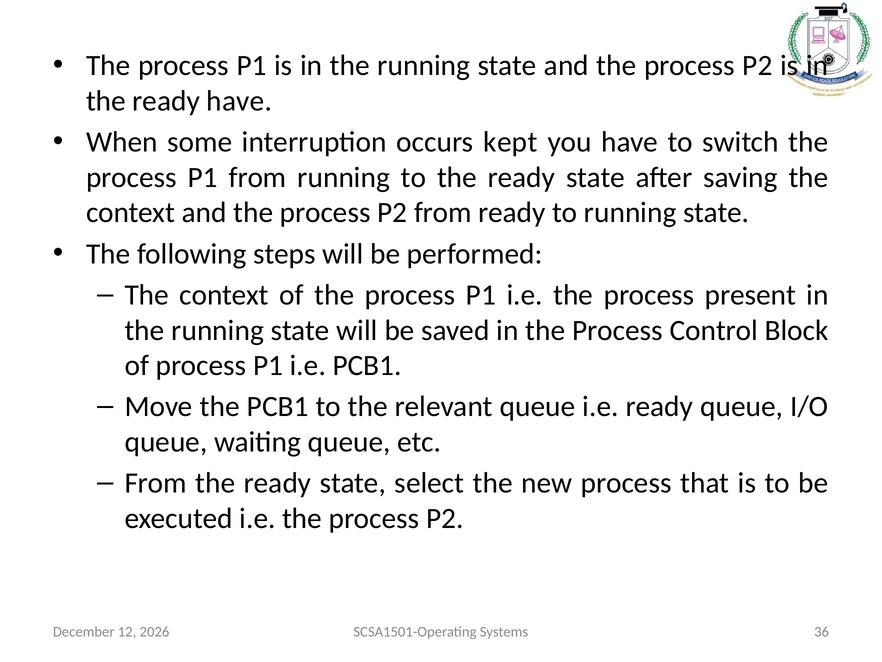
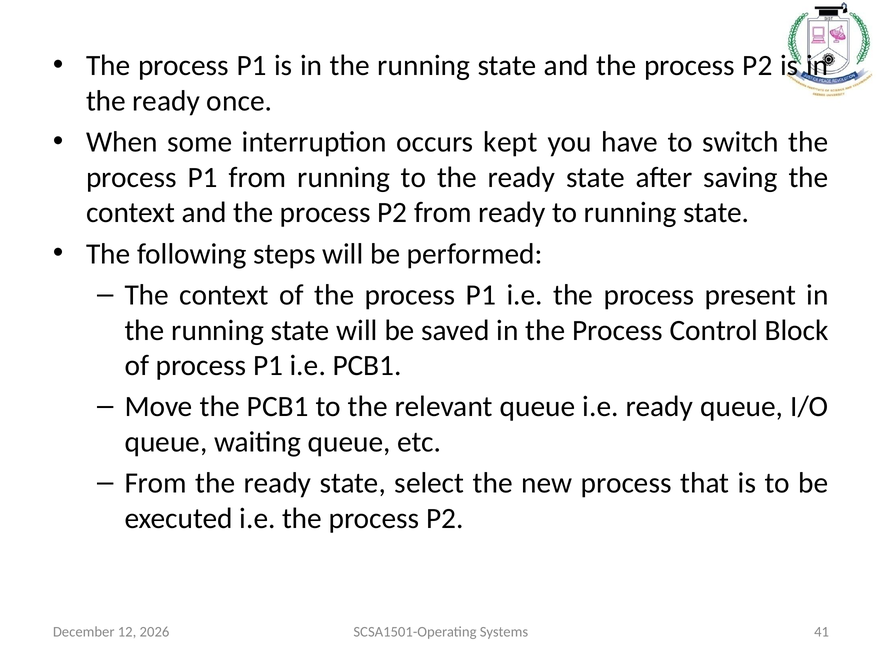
ready have: have -> once (239, 101)
36: 36 -> 41 (822, 632)
